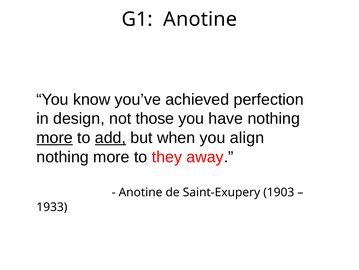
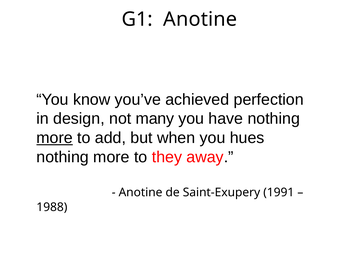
those: those -> many (155, 118)
add underline: present -> none (110, 138)
align: align -> hues (247, 138)
1903: 1903 -> 1991 (279, 192)
1933: 1933 -> 1988 (52, 207)
